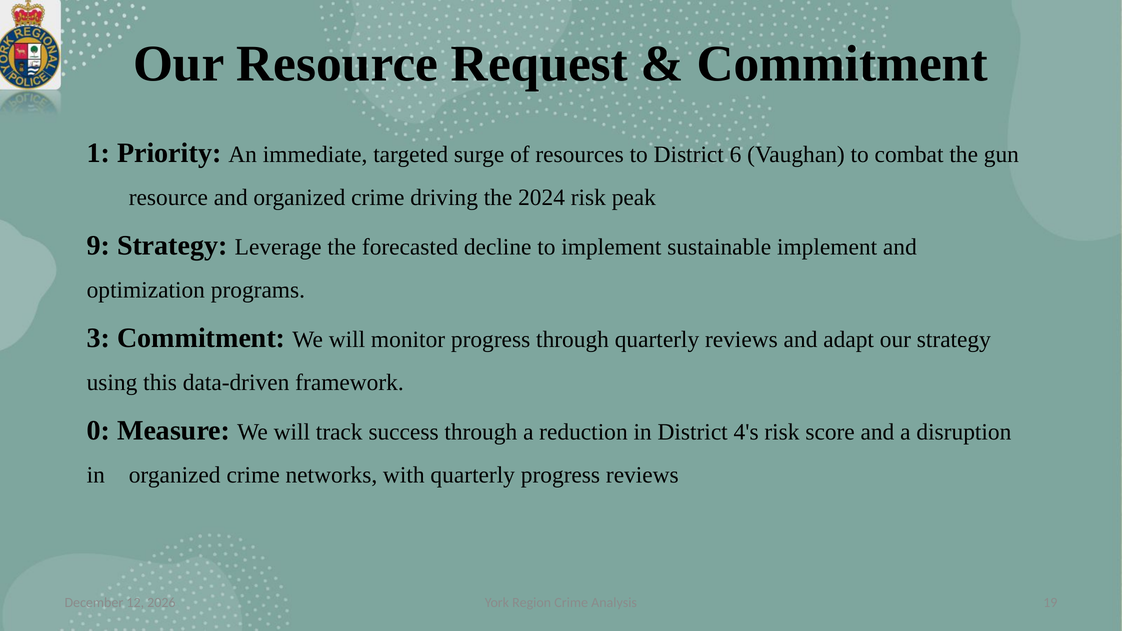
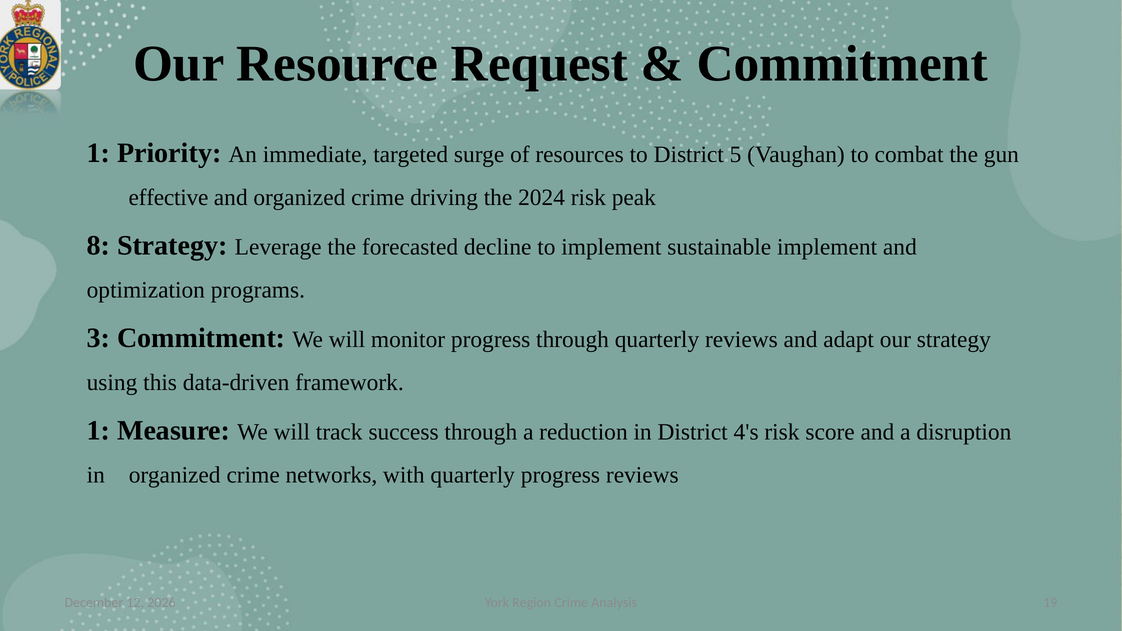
6: 6 -> 5 (736, 155)
resource: resource -> effective (169, 198)
9: 9 -> 8 (98, 246)
0: 0 -> 1 (98, 431)
